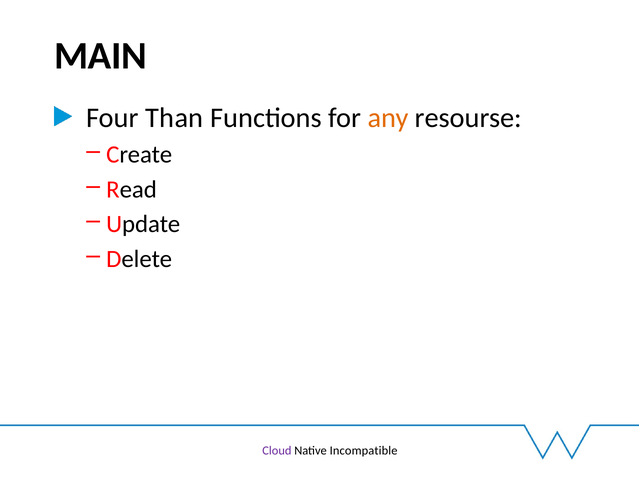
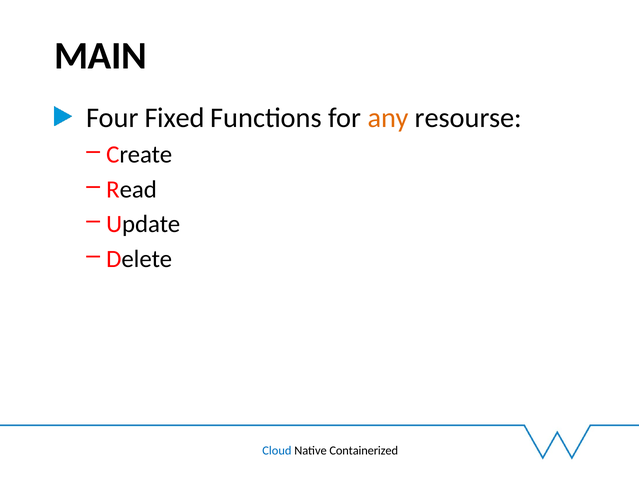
Than: Than -> Fixed (175, 118)
Cloud colour: purple -> blue (277, 451)
Incompatible: Incompatible -> Containerized (364, 451)
